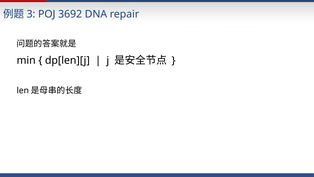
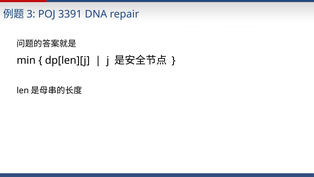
3692: 3692 -> 3391 (70, 14)
